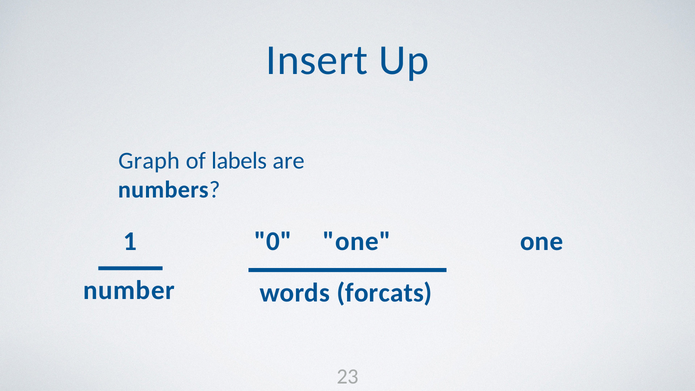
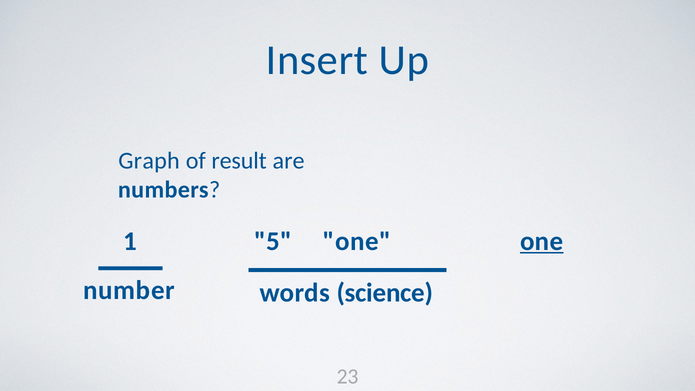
labels: labels -> result (239, 161)
one underline: none -> present (542, 241)
0: 0 -> 5 (273, 241)
forcats: forcats -> science (385, 293)
